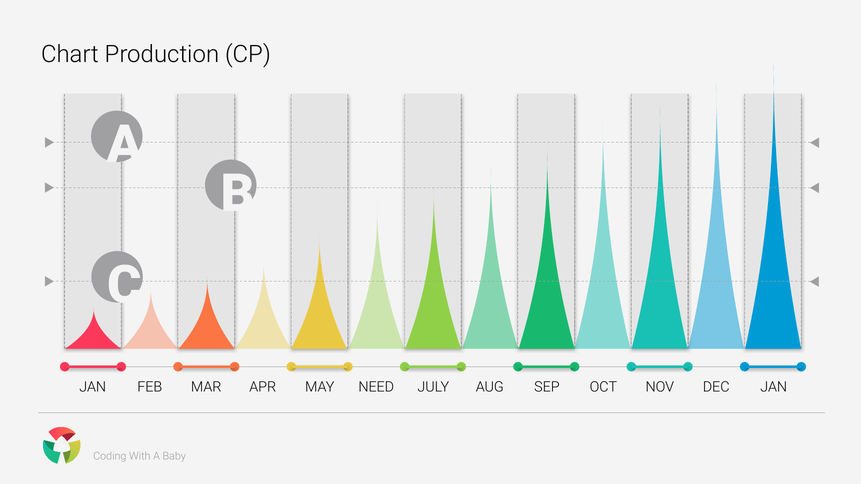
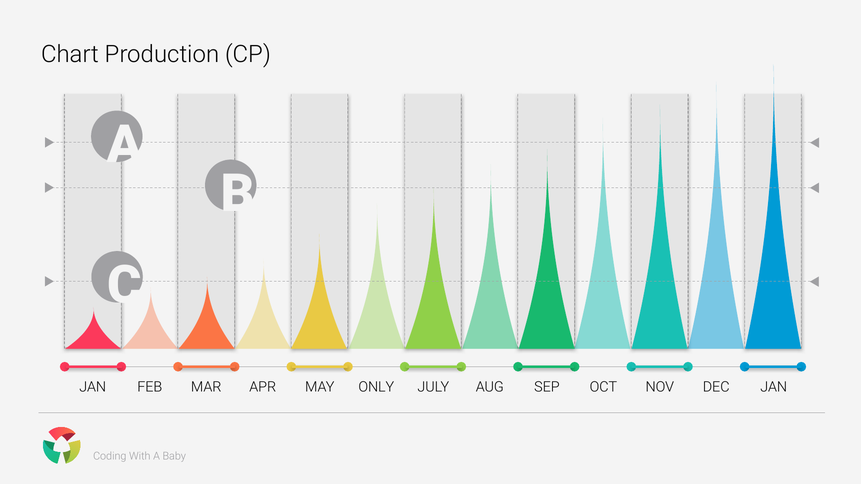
NEED: NEED -> ONLY (376, 387)
